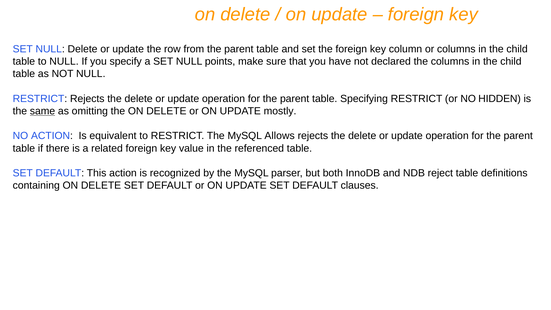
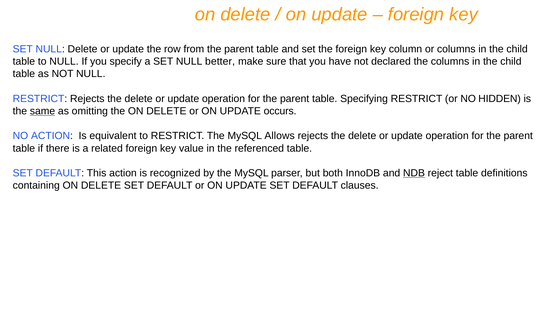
points: points -> better (220, 61)
mostly: mostly -> occurs (280, 111)
NDB underline: none -> present (414, 173)
